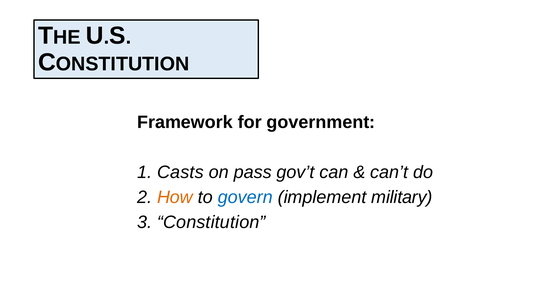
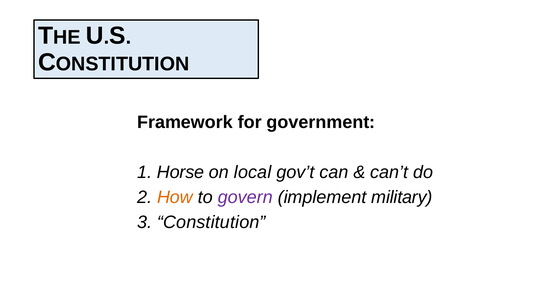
Casts: Casts -> Horse (181, 172)
pass: pass -> local (253, 172)
govern colour: blue -> purple (245, 197)
